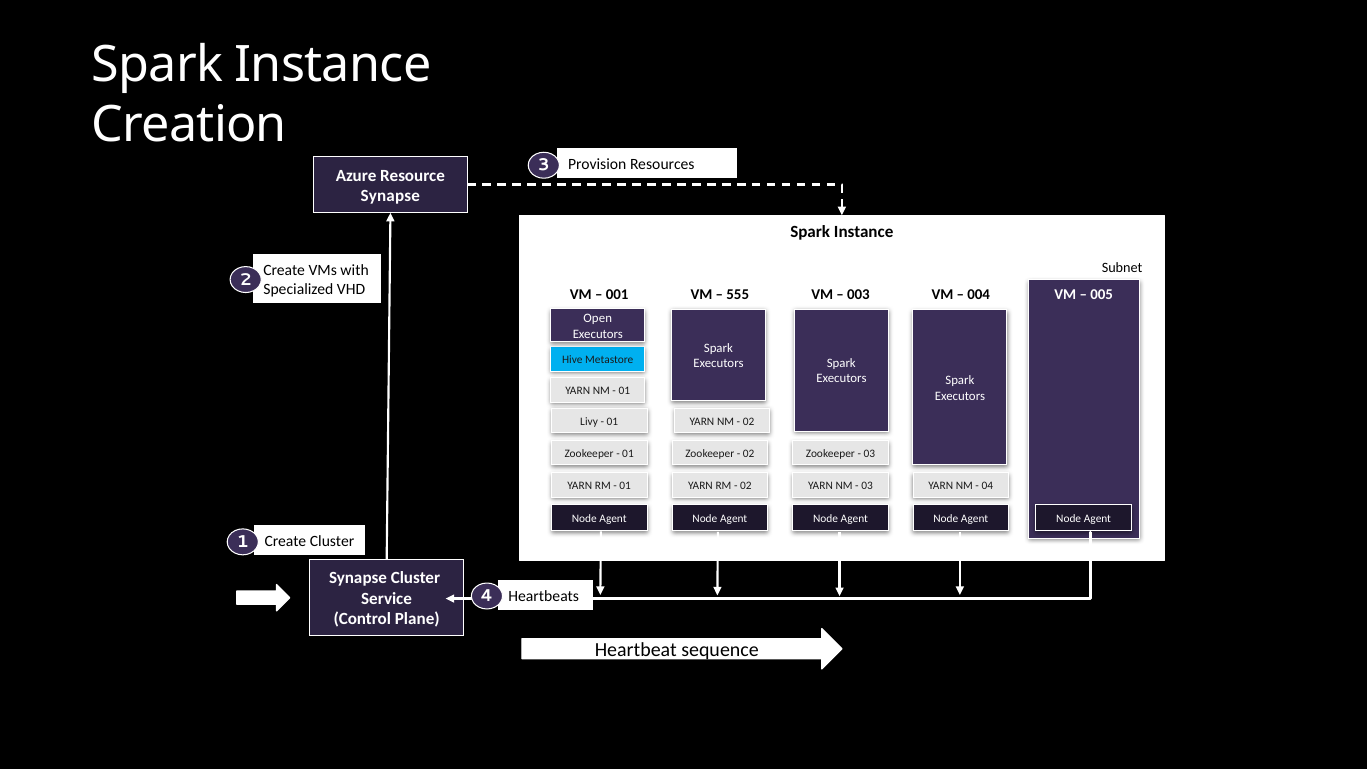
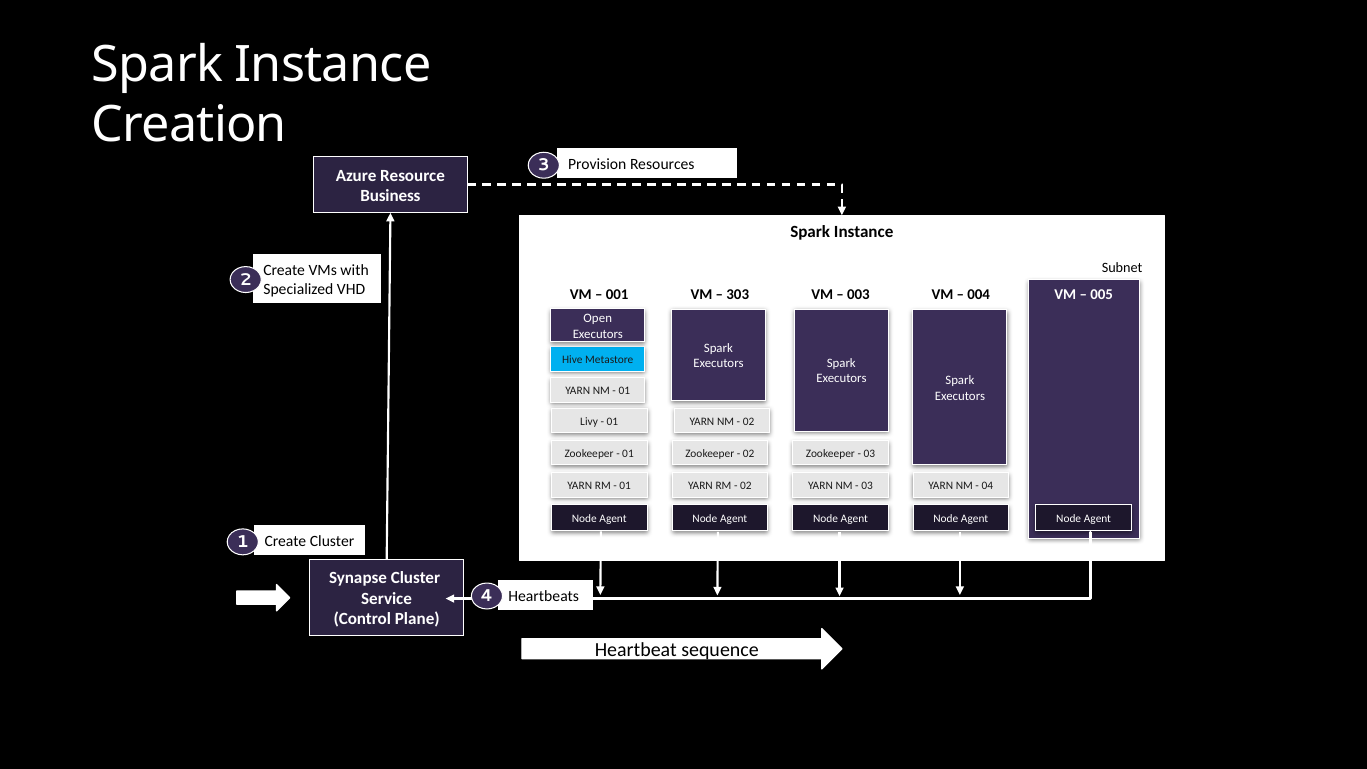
Synapse: Synapse -> Business (390, 196)
555: 555 -> 303 (738, 295)
